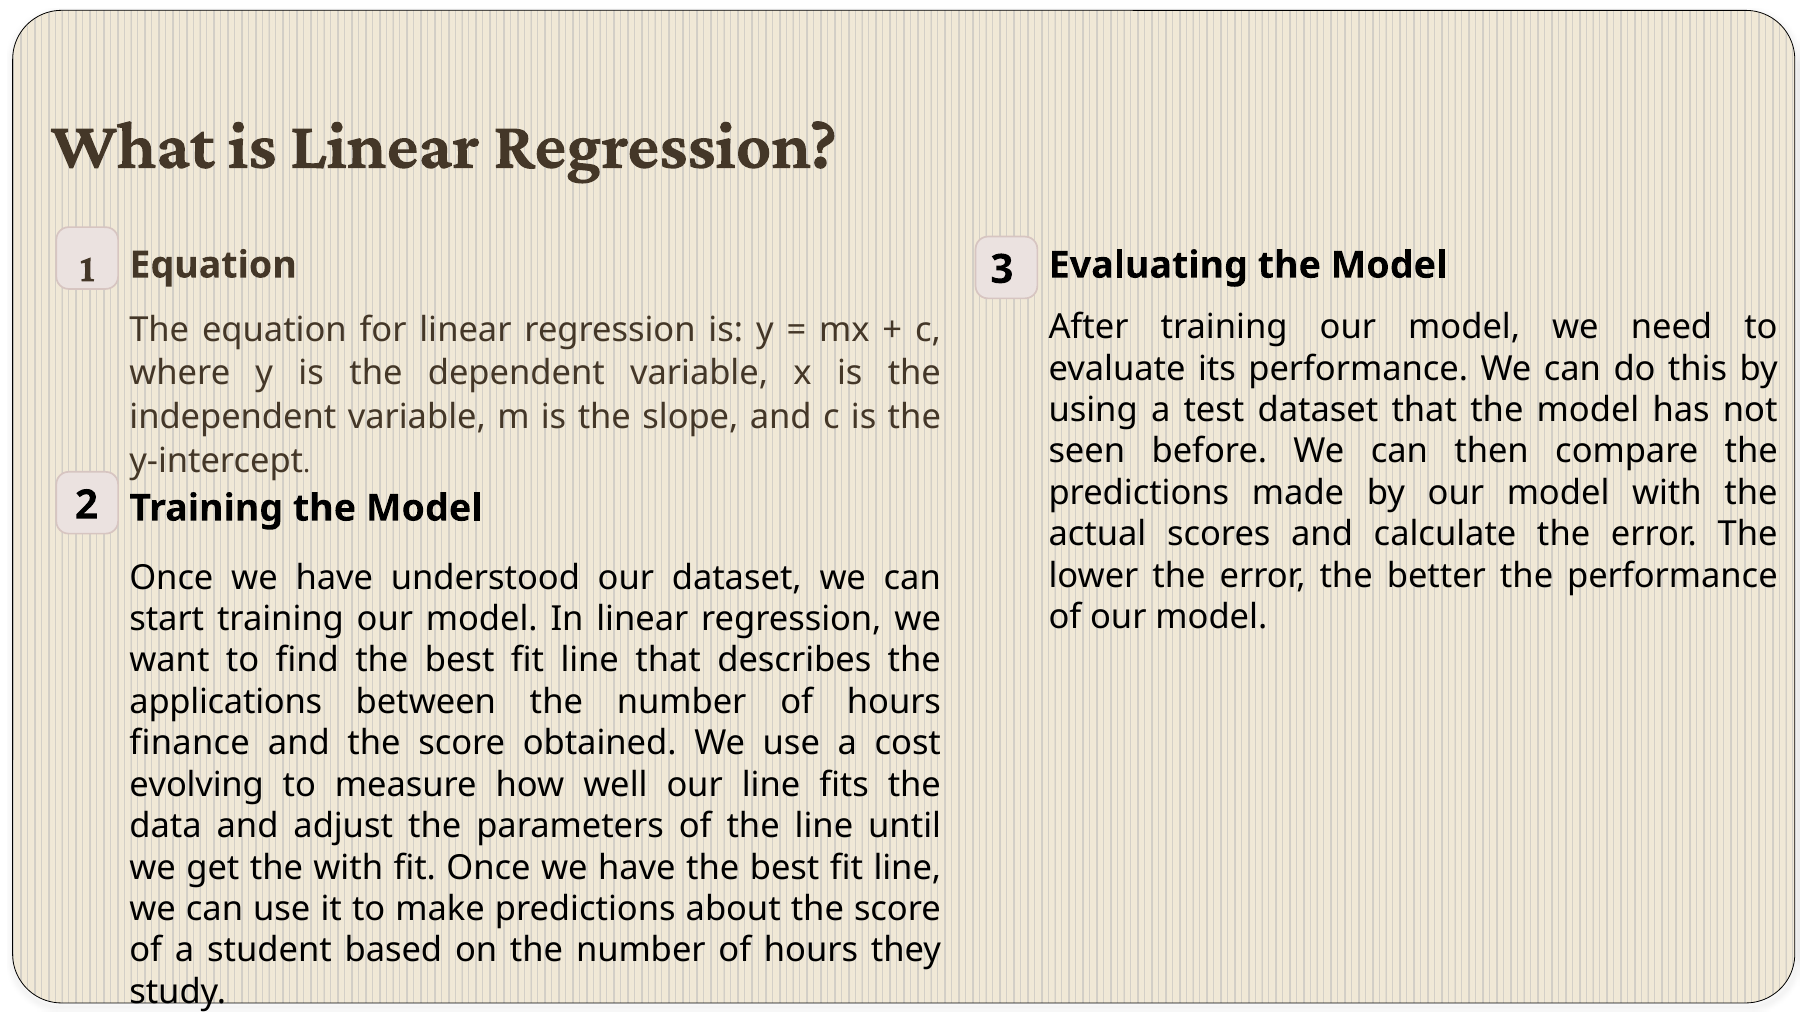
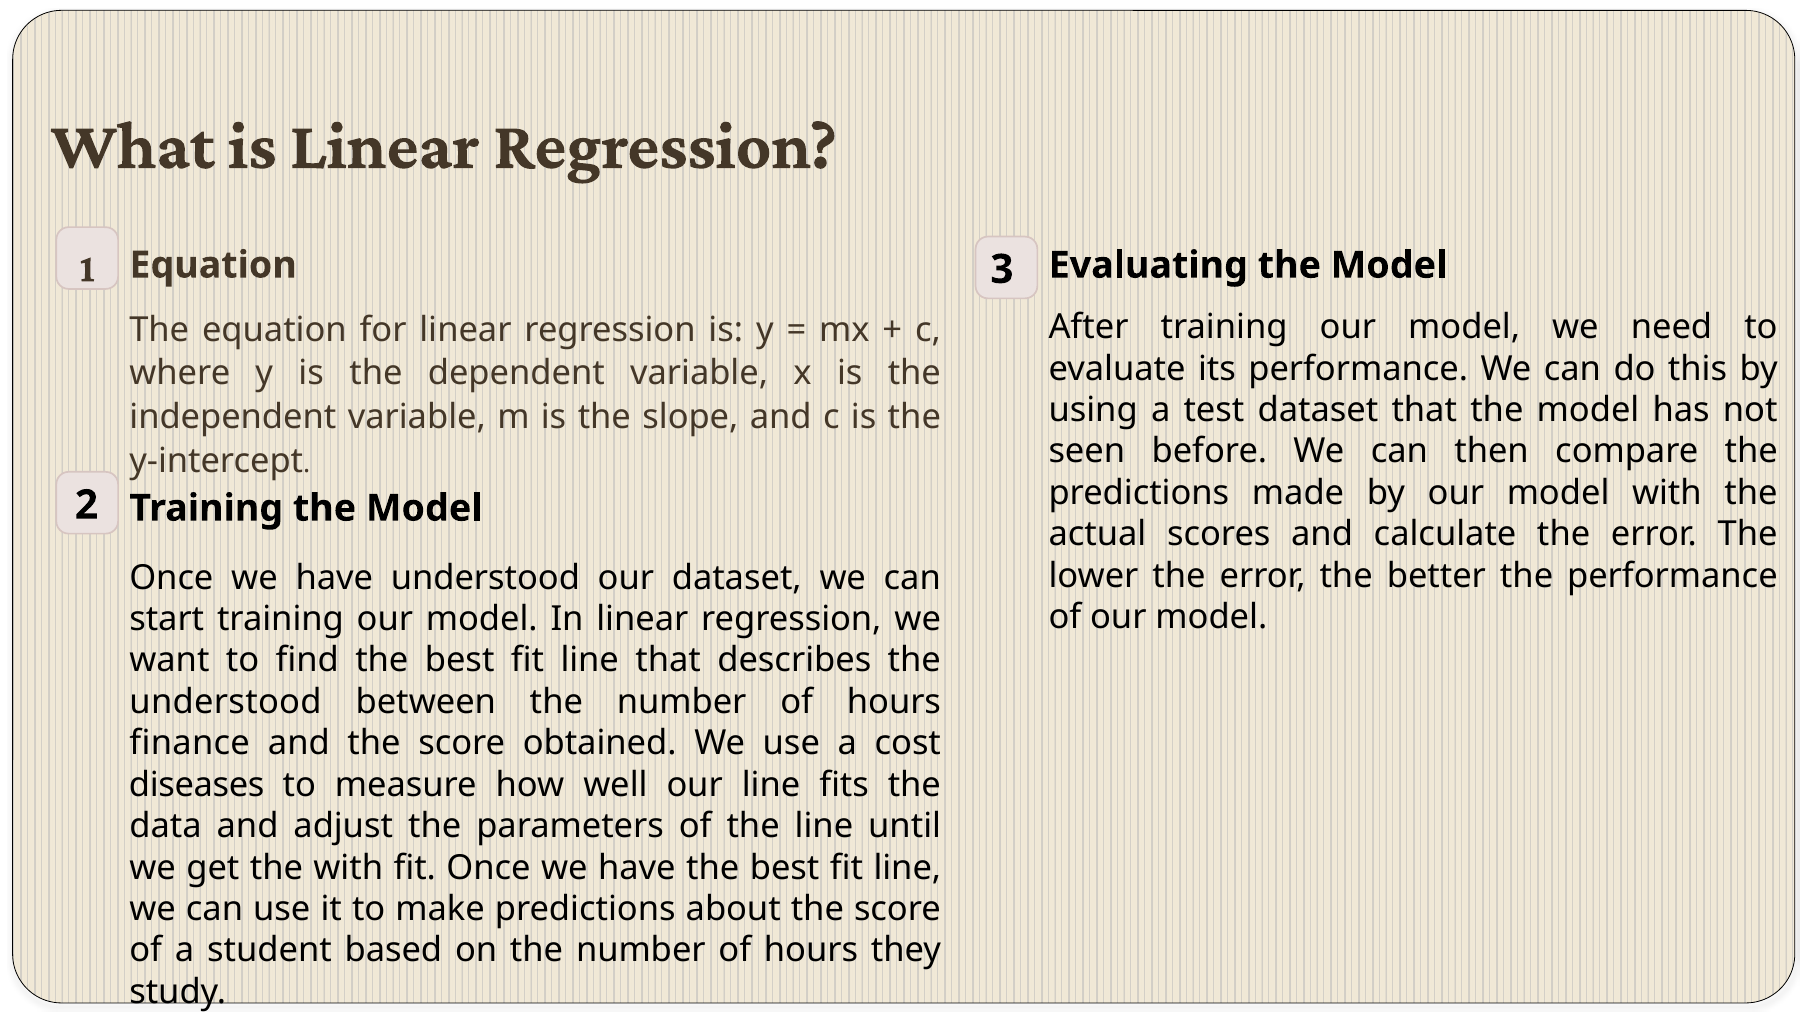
applications: applications -> understood (225, 702)
evolving: evolving -> diseases (197, 785)
